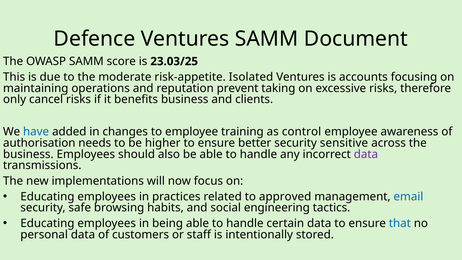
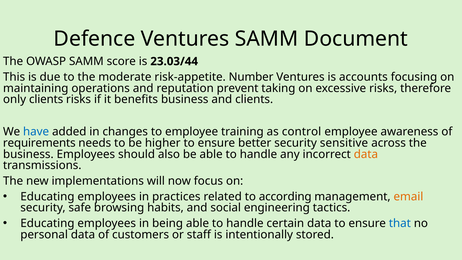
23.03/25: 23.03/25 -> 23.03/44 (174, 61)
Isolated: Isolated -> Number (251, 77)
only cancel: cancel -> clients (46, 99)
authorisation: authorisation -> requirements (39, 143)
data colour: purple -> orange (366, 154)
approved: approved -> according (285, 197)
email colour: blue -> orange (408, 197)
